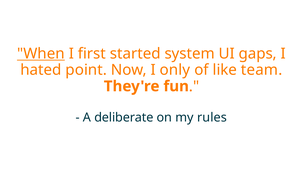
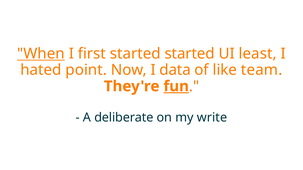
started system: system -> started (190, 54)
gaps: gaps -> least (258, 54)
only: only -> data (175, 70)
fun underline: none -> present (176, 86)
rules: rules -> write (212, 118)
